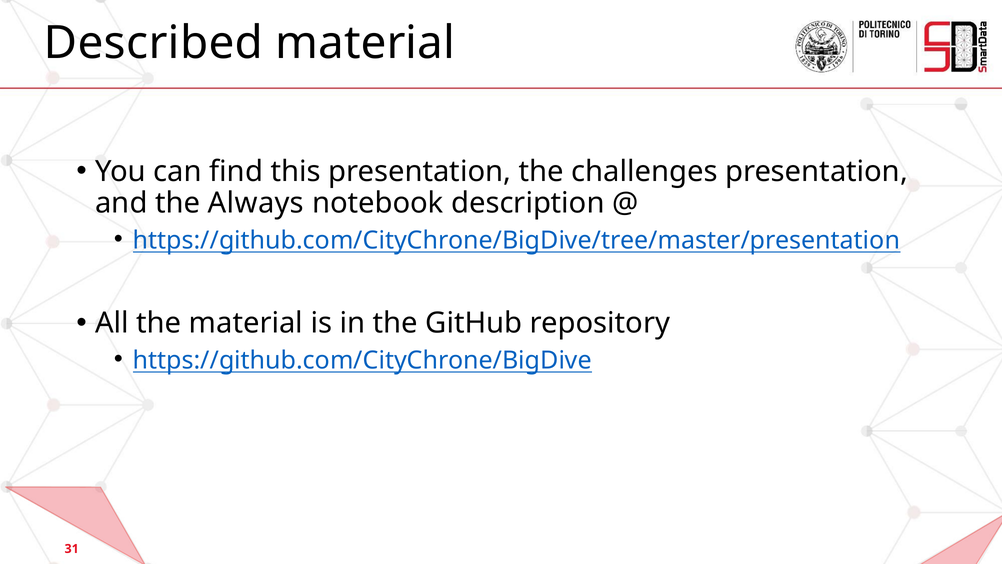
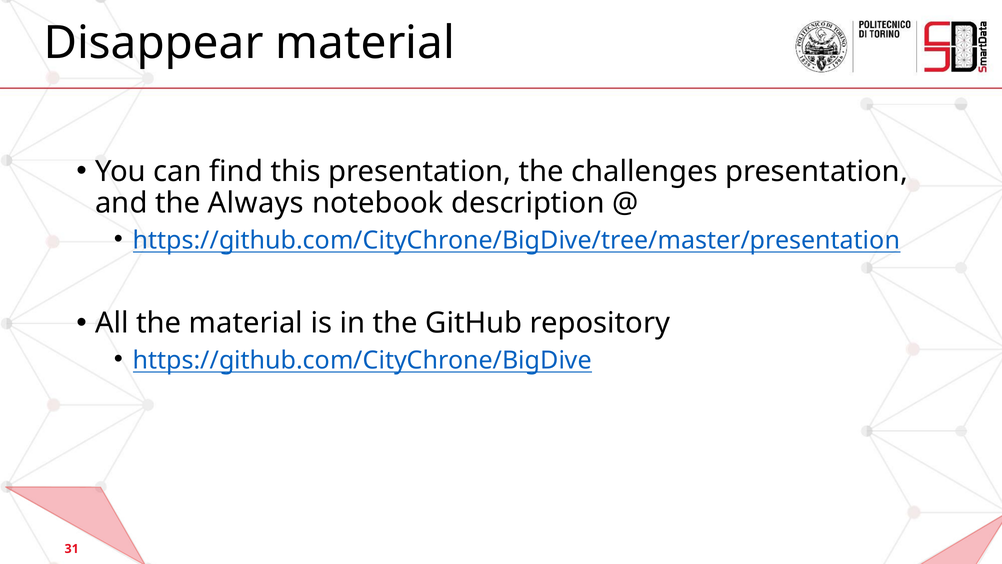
Described: Described -> Disappear (154, 43)
